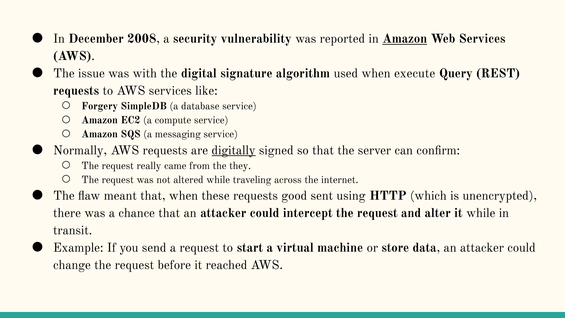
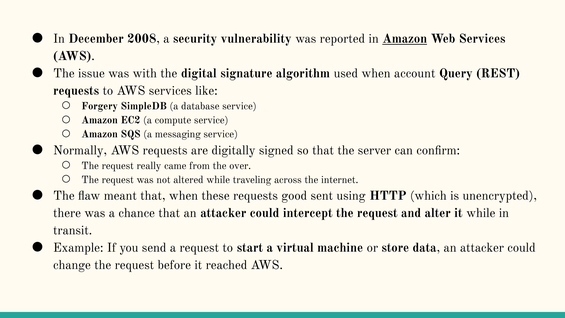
execute: execute -> account (415, 73)
digitally underline: present -> none (234, 150)
they: they -> over (240, 166)
